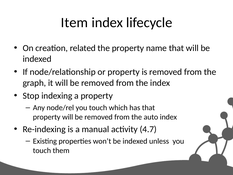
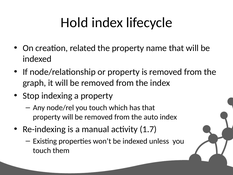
Item: Item -> Hold (74, 23)
4.7: 4.7 -> 1.7 (148, 129)
